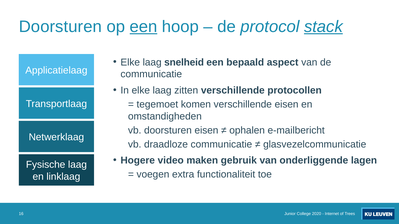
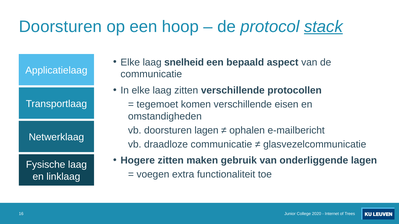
een underline: present -> none (143, 27)
doorsturen eisen: eisen -> lagen (206, 131)
Hogere video: video -> zitten (171, 161)
